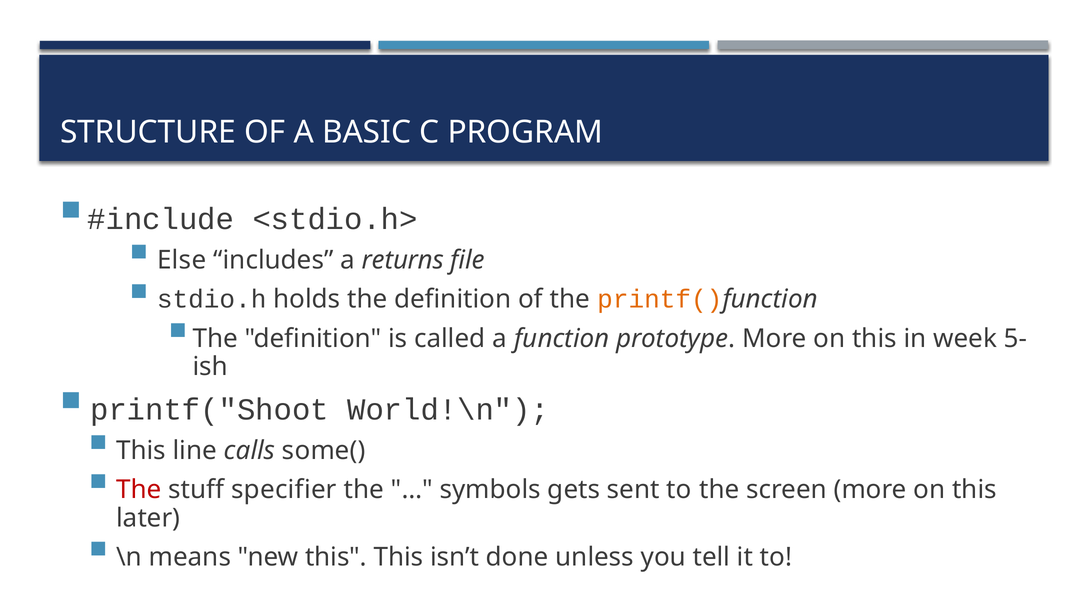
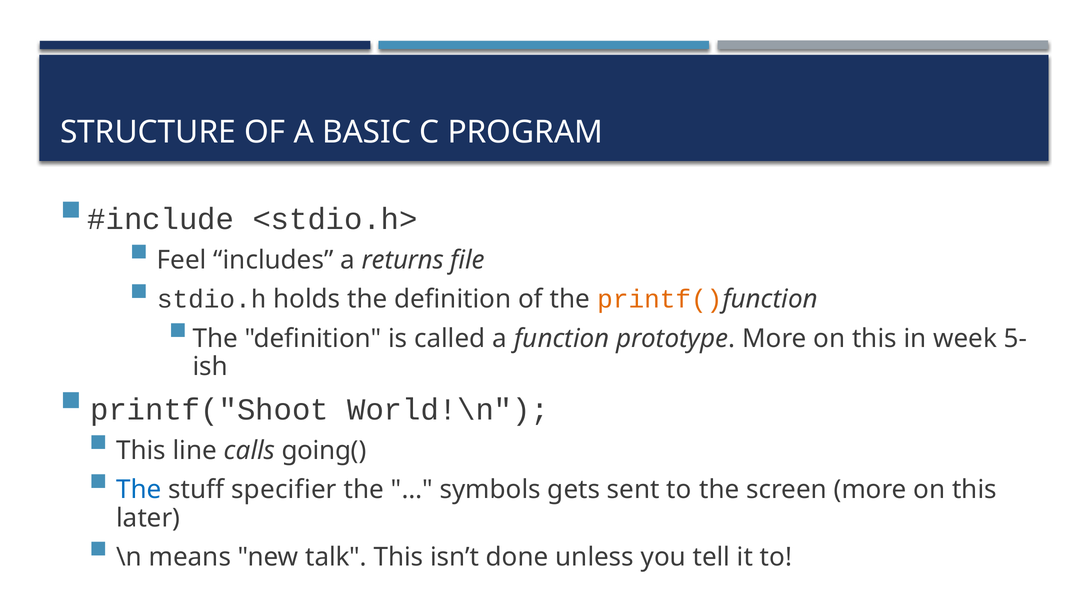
Else: Else -> Feel (182, 260)
some(: some( -> going( (324, 451)
The colour: red -> blue (139, 490)
new this: this -> talk (336, 557)
